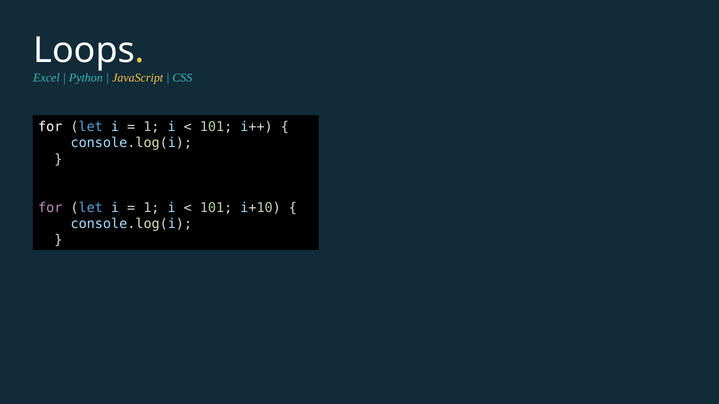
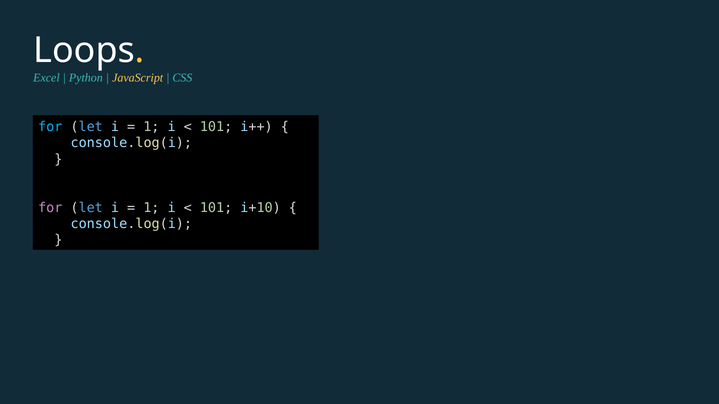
for colour: white -> light blue (50, 127)
